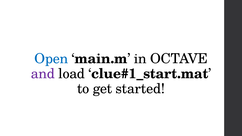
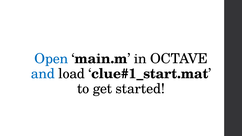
and colour: purple -> blue (43, 74)
